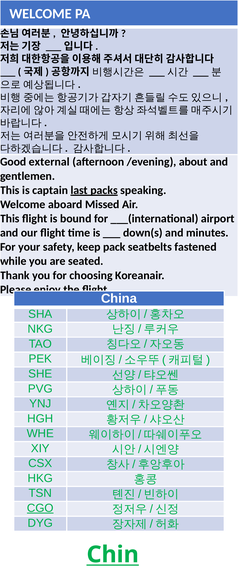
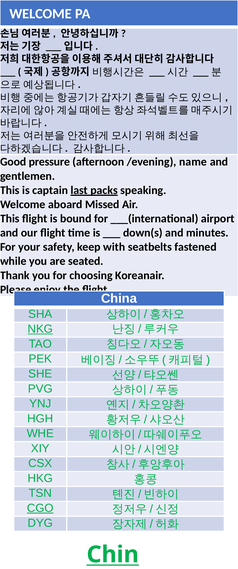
external: external -> pressure (49, 162)
about: about -> name (193, 162)
pack: pack -> with (114, 247)
NKG underline: none -> present (40, 329)
